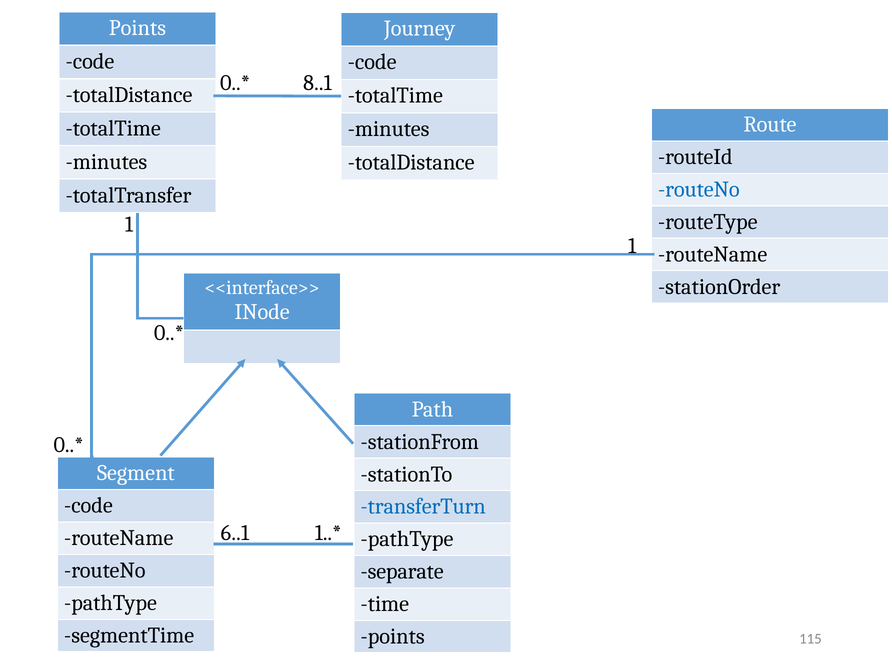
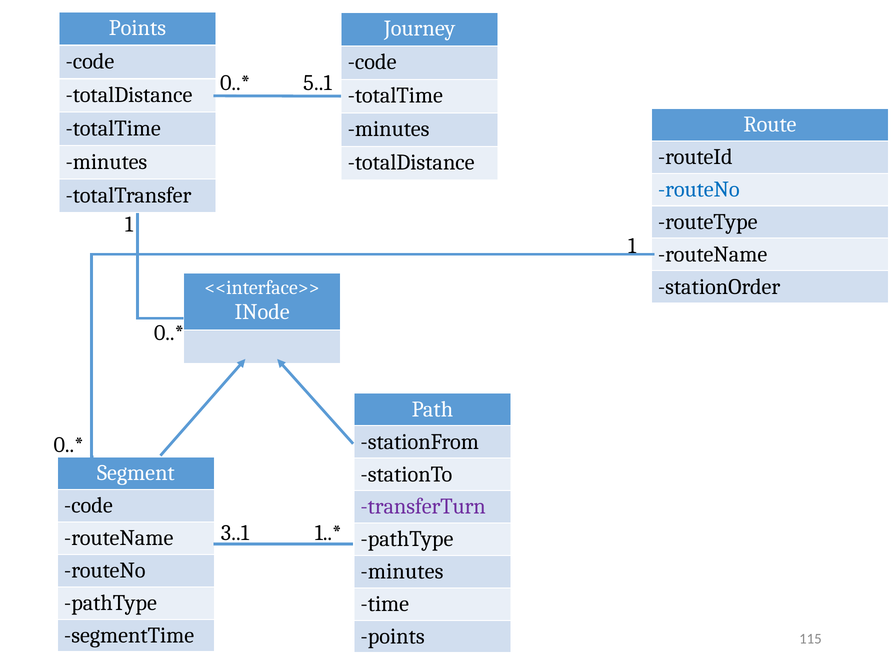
8..1: 8..1 -> 5..1 (317, 83)
transferTurn colour: blue -> purple (423, 507)
6..1: 6..1 -> 3..1 (235, 533)
separate: separate -> minutes (402, 571)
